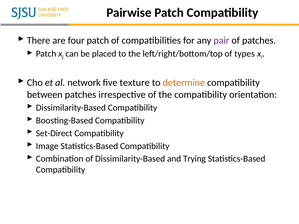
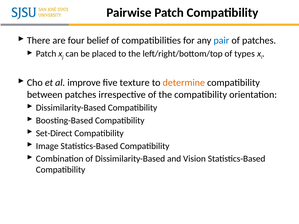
four patch: patch -> belief (98, 41)
pair colour: purple -> blue (221, 41)
network: network -> improve (84, 83)
Trying: Trying -> Vision (194, 159)
